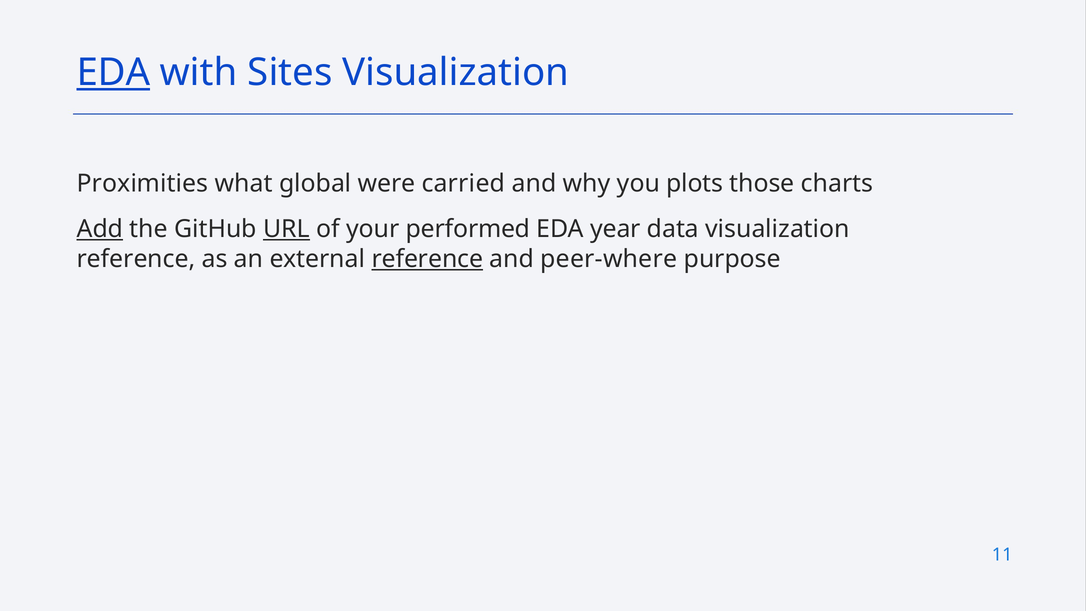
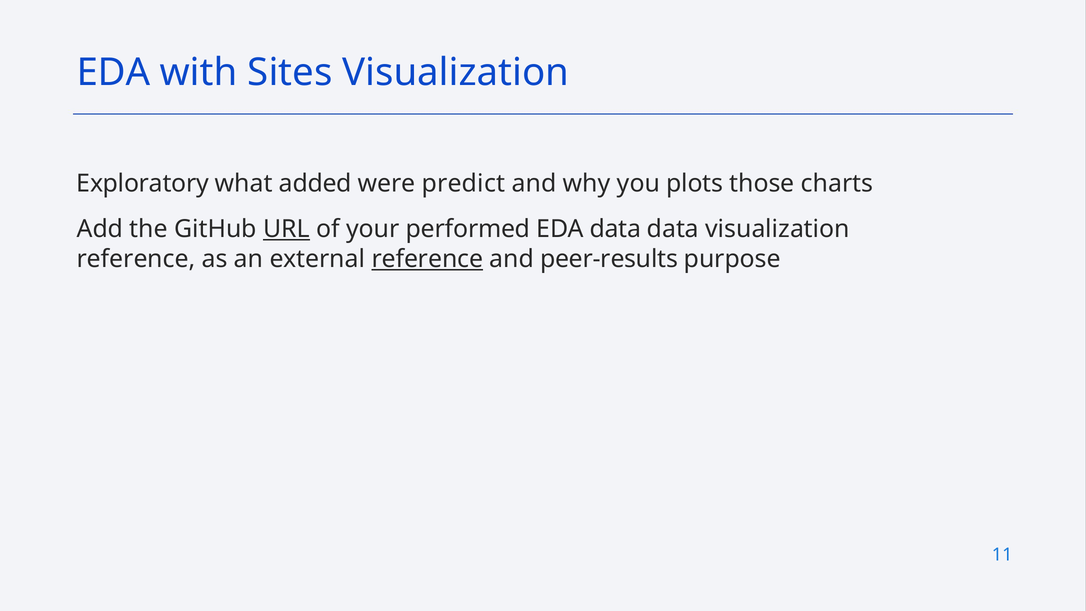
EDA underline: present -> none (113, 73)
Proximities: Proximities -> Exploratory (143, 183)
global: global -> added (315, 183)
carried: carried -> predict (463, 183)
Add underline: present -> none (100, 229)
EDA year: year -> data (615, 229)
peer-where: peer-where -> peer-results (609, 259)
